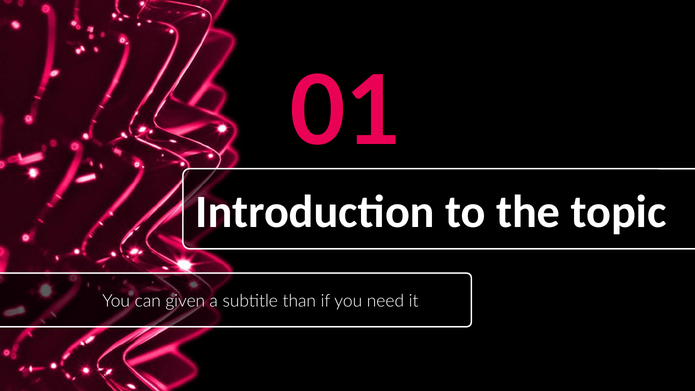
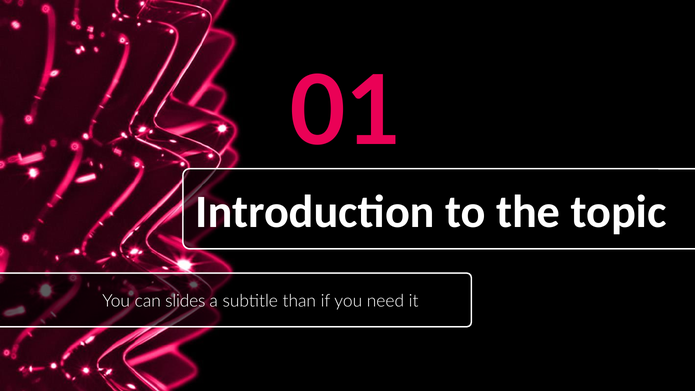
given: given -> slides (185, 301)
